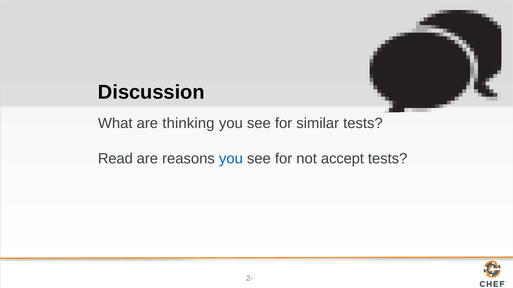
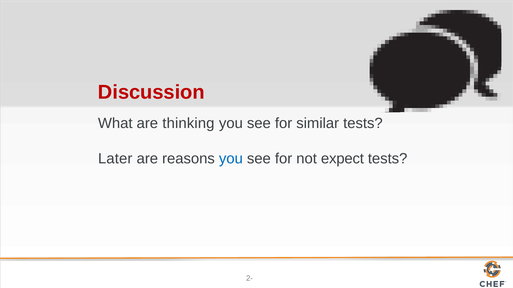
Discussion colour: black -> red (151, 92)
Read: Read -> Later (115, 159)
accept: accept -> expect (342, 159)
